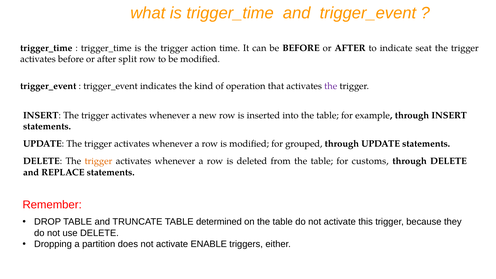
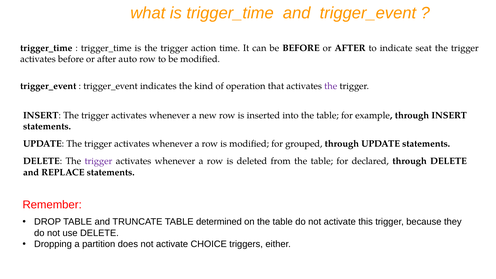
split: split -> auto (128, 59)
trigger colour: orange -> purple (98, 161)
customs: customs -> declared (370, 161)
ENABLE: ENABLE -> CHOICE (209, 244)
